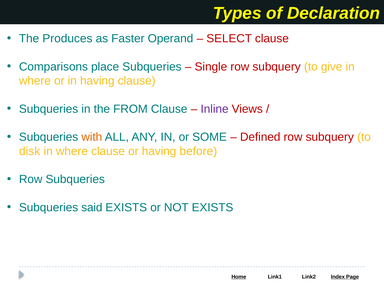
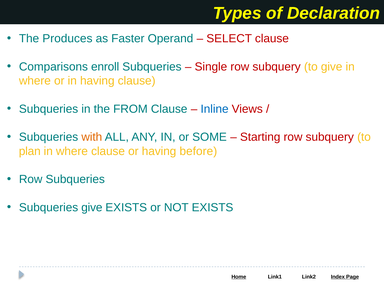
place: place -> enroll (105, 67)
Inline colour: purple -> blue (215, 109)
Defined: Defined -> Starting (260, 137)
disk: disk -> plan (30, 151)
Subqueries said: said -> give (92, 207)
